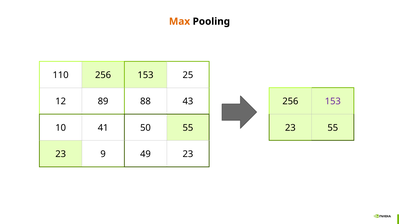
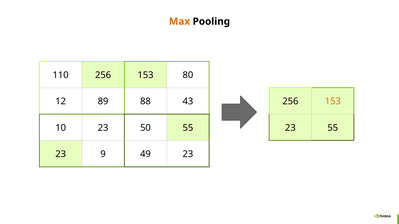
25: 25 -> 80 (188, 75)
153 colour: purple -> orange (333, 102)
10 41: 41 -> 23 (103, 128)
